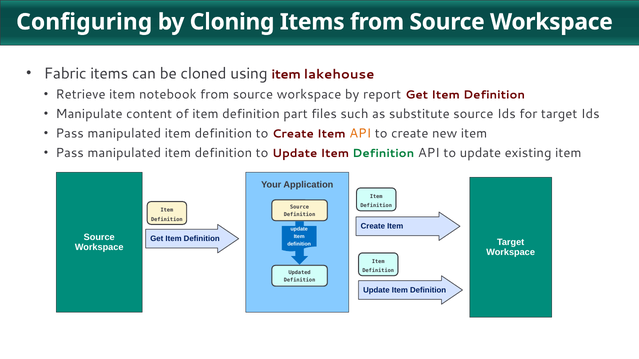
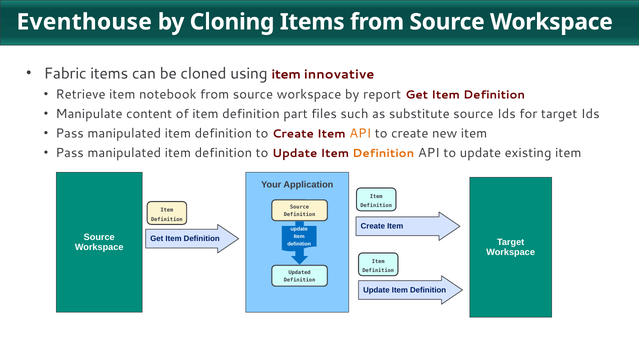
Configuring: Configuring -> Eventhouse (84, 22)
lakehouse: lakehouse -> innovative (339, 74)
Definition colour: green -> orange (383, 154)
